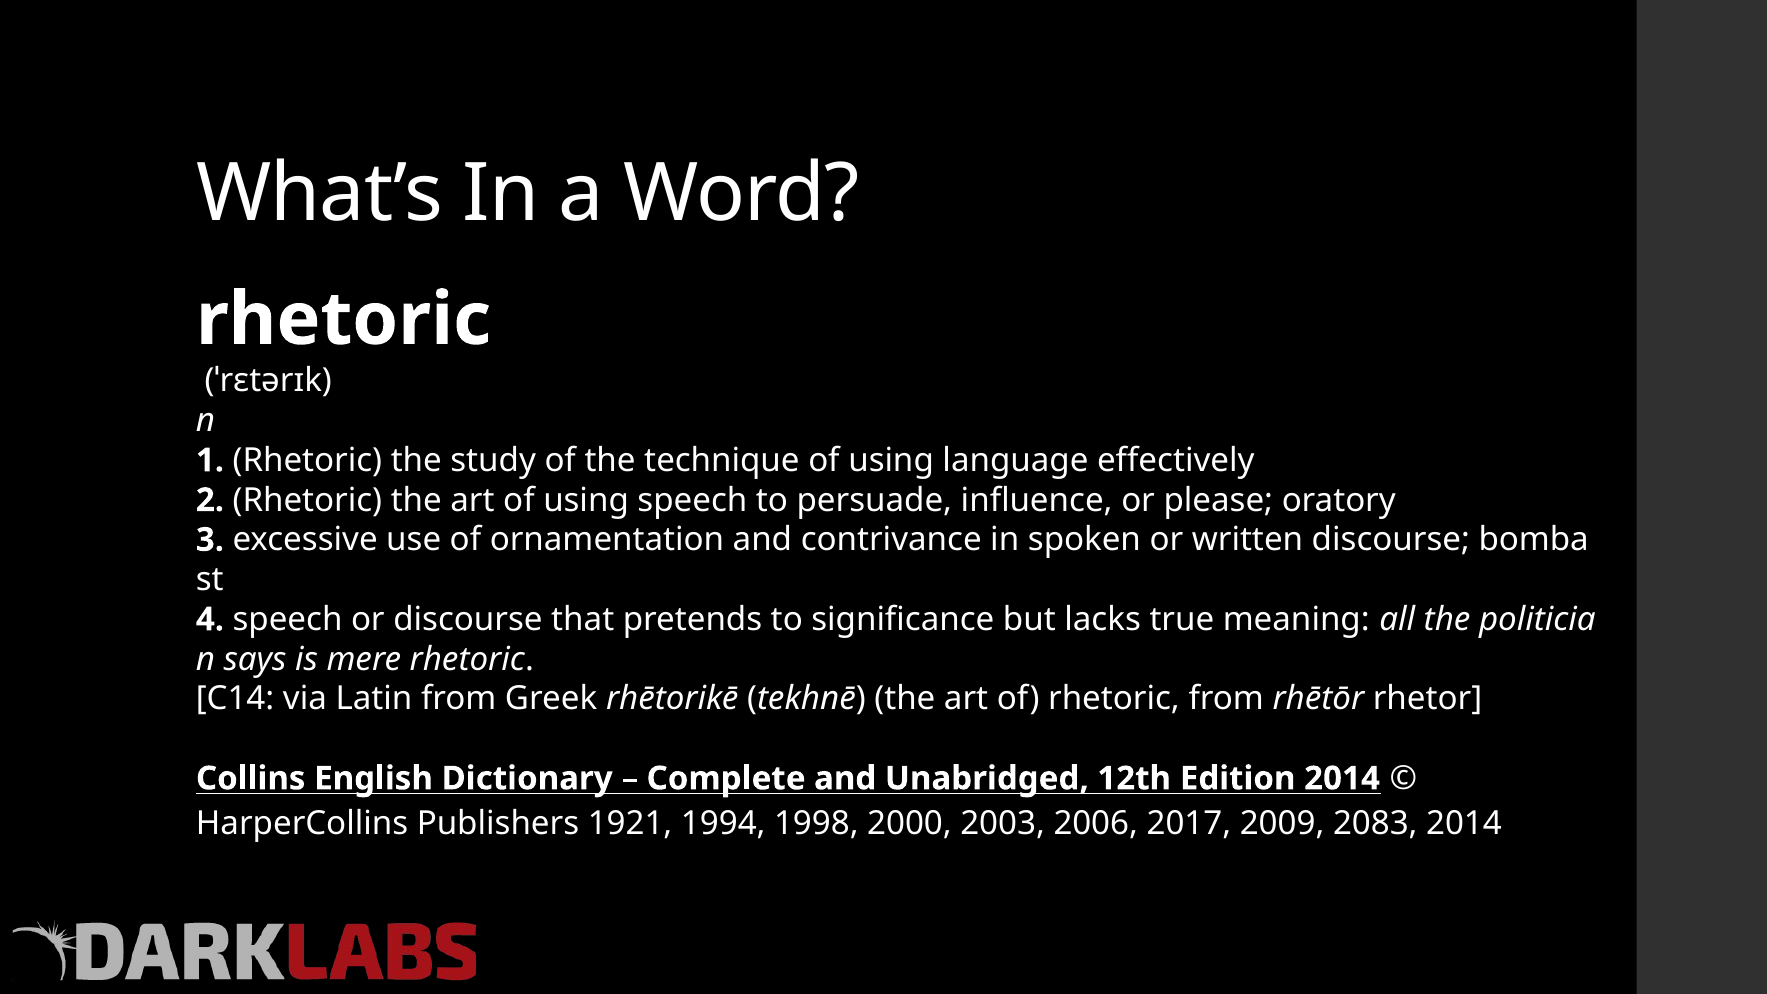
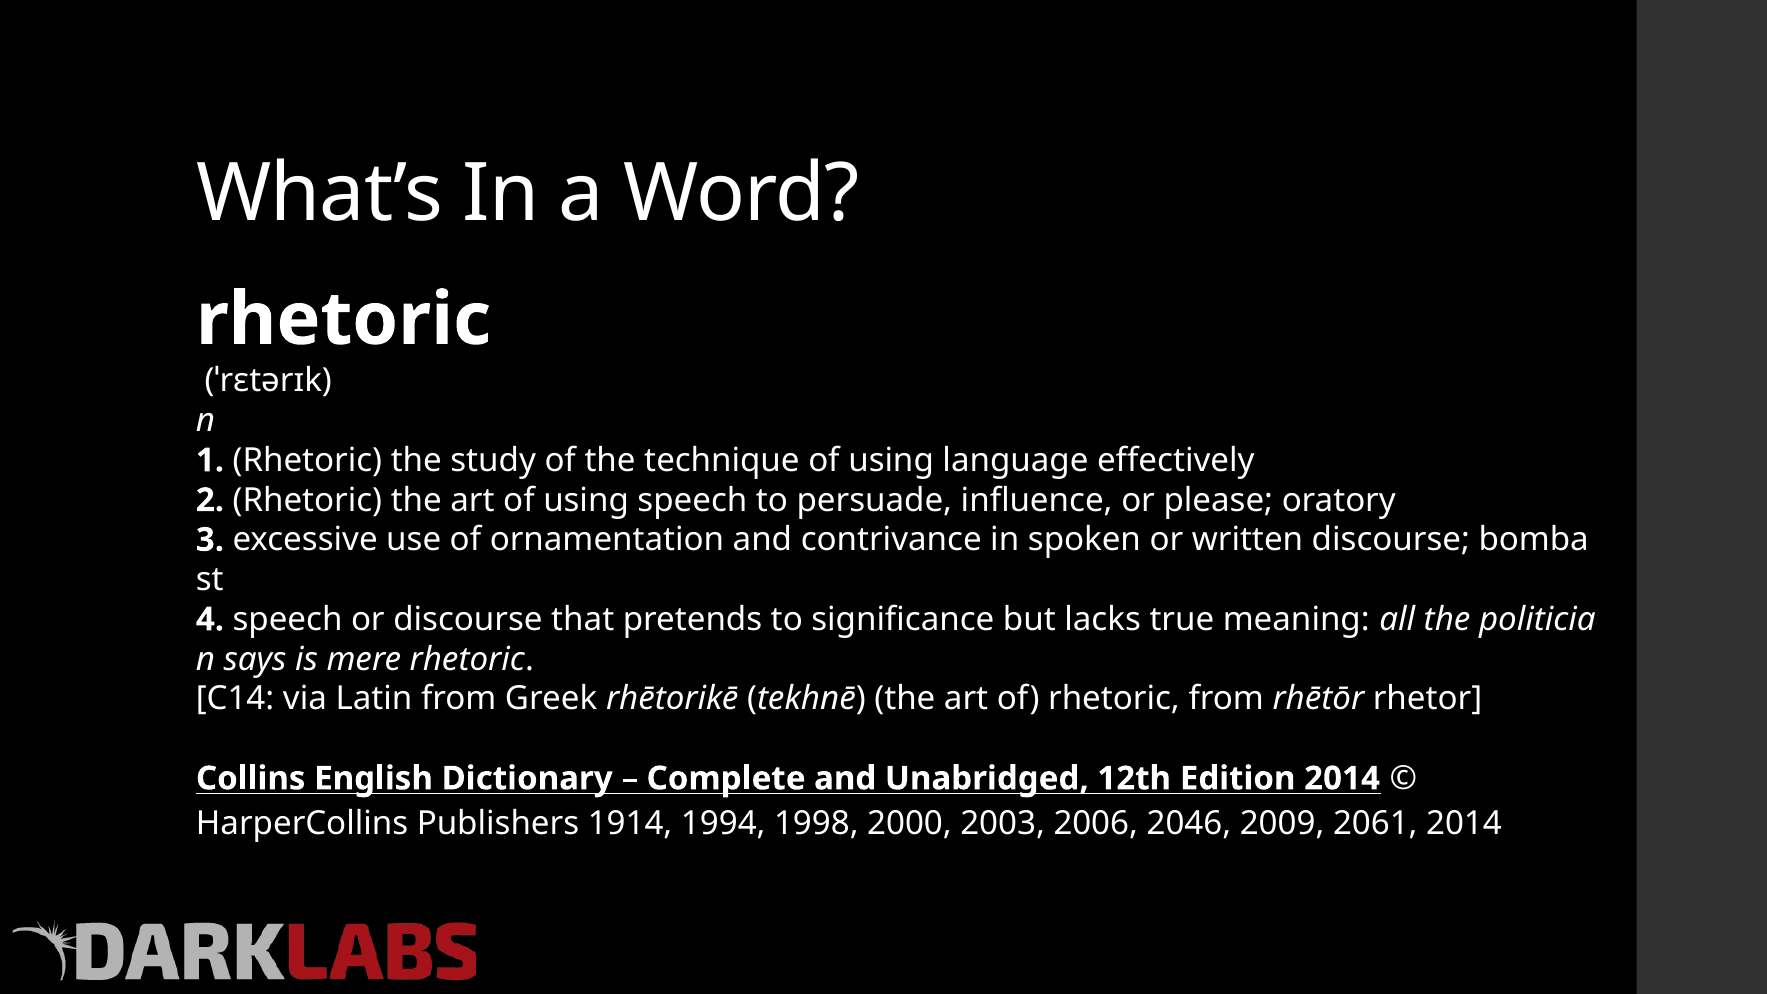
1921: 1921 -> 1914 (630, 823)
2017: 2017 -> 2046 (1189, 823)
2083: 2083 -> 2061 (1375, 823)
